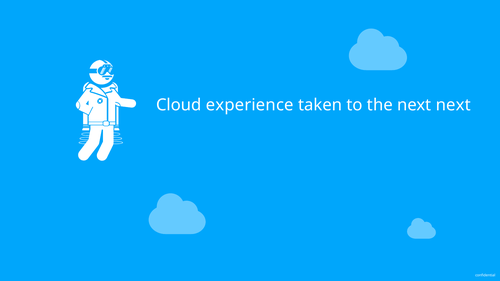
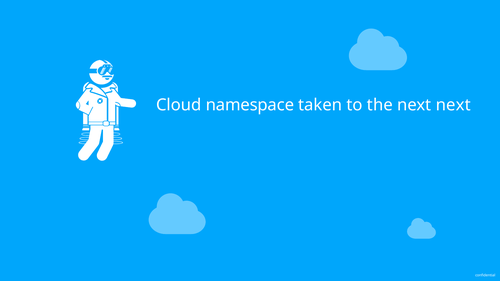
experience: experience -> namespace (250, 105)
